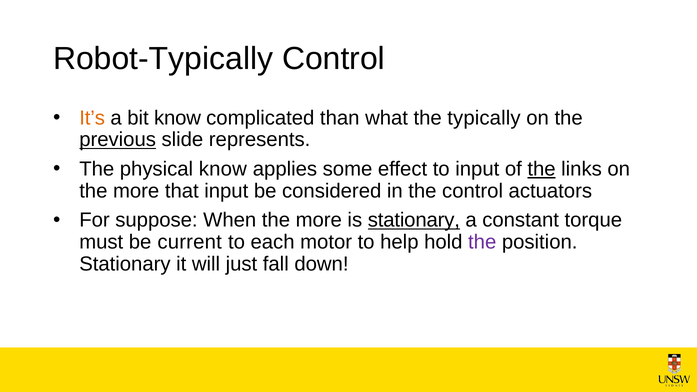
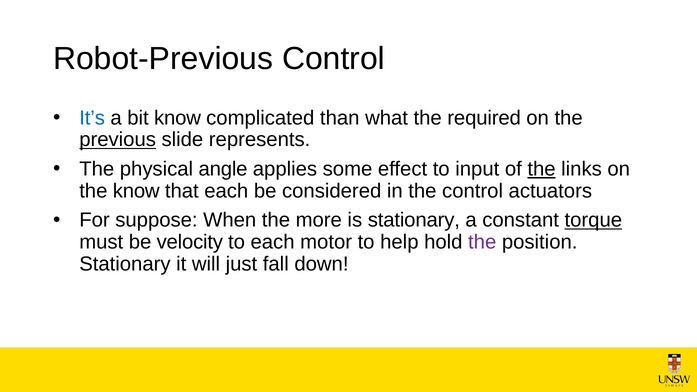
Robot-Typically: Robot-Typically -> Robot-Previous (163, 59)
It’s colour: orange -> blue (92, 118)
typically: typically -> required (484, 118)
physical know: know -> angle (223, 169)
more: more -> know (136, 191)
that input: input -> each (226, 191)
stationary underline: present -> none (414, 220)
torque underline: none -> present (593, 220)
current: current -> velocity (190, 242)
